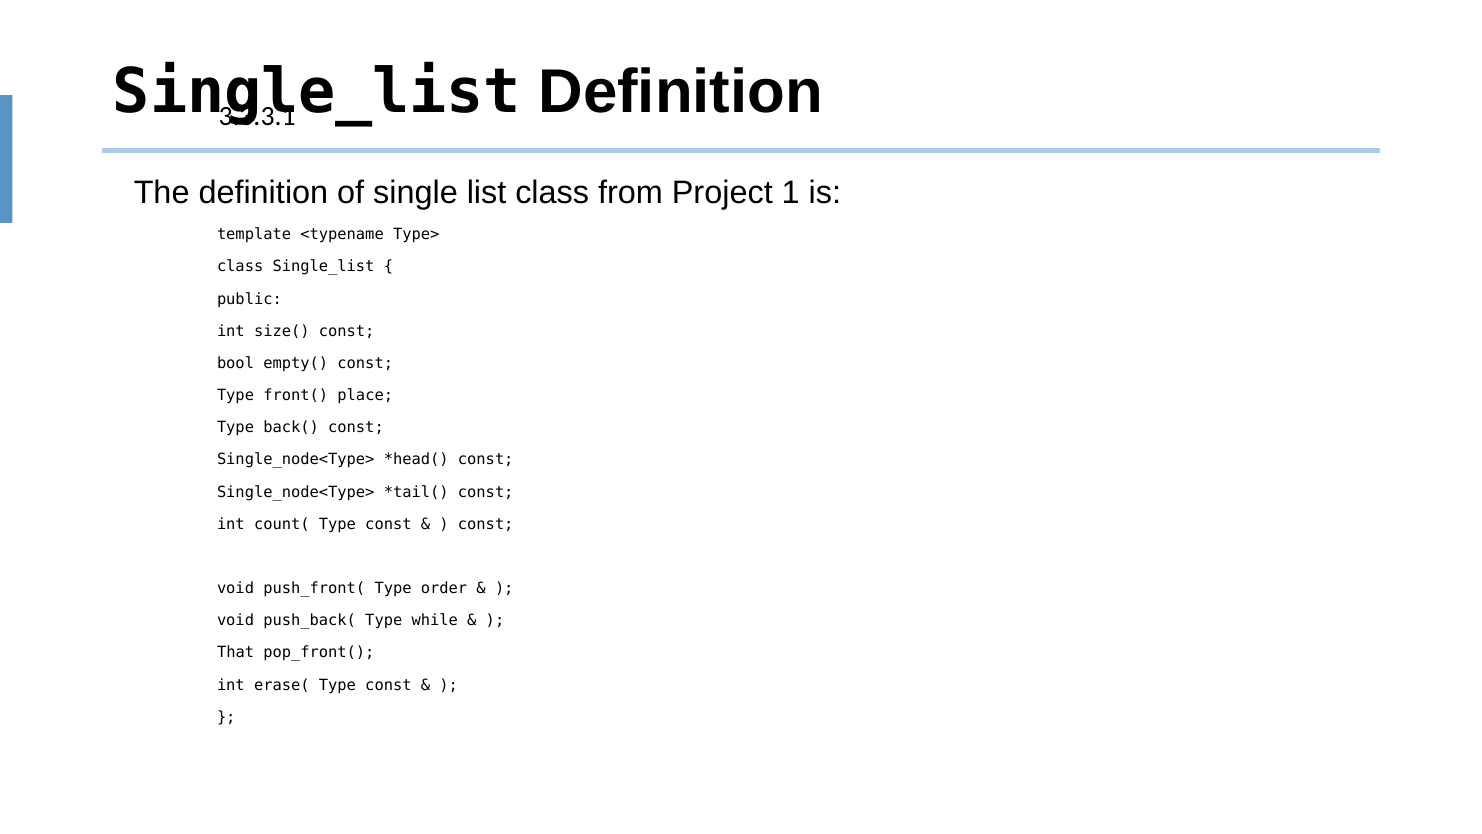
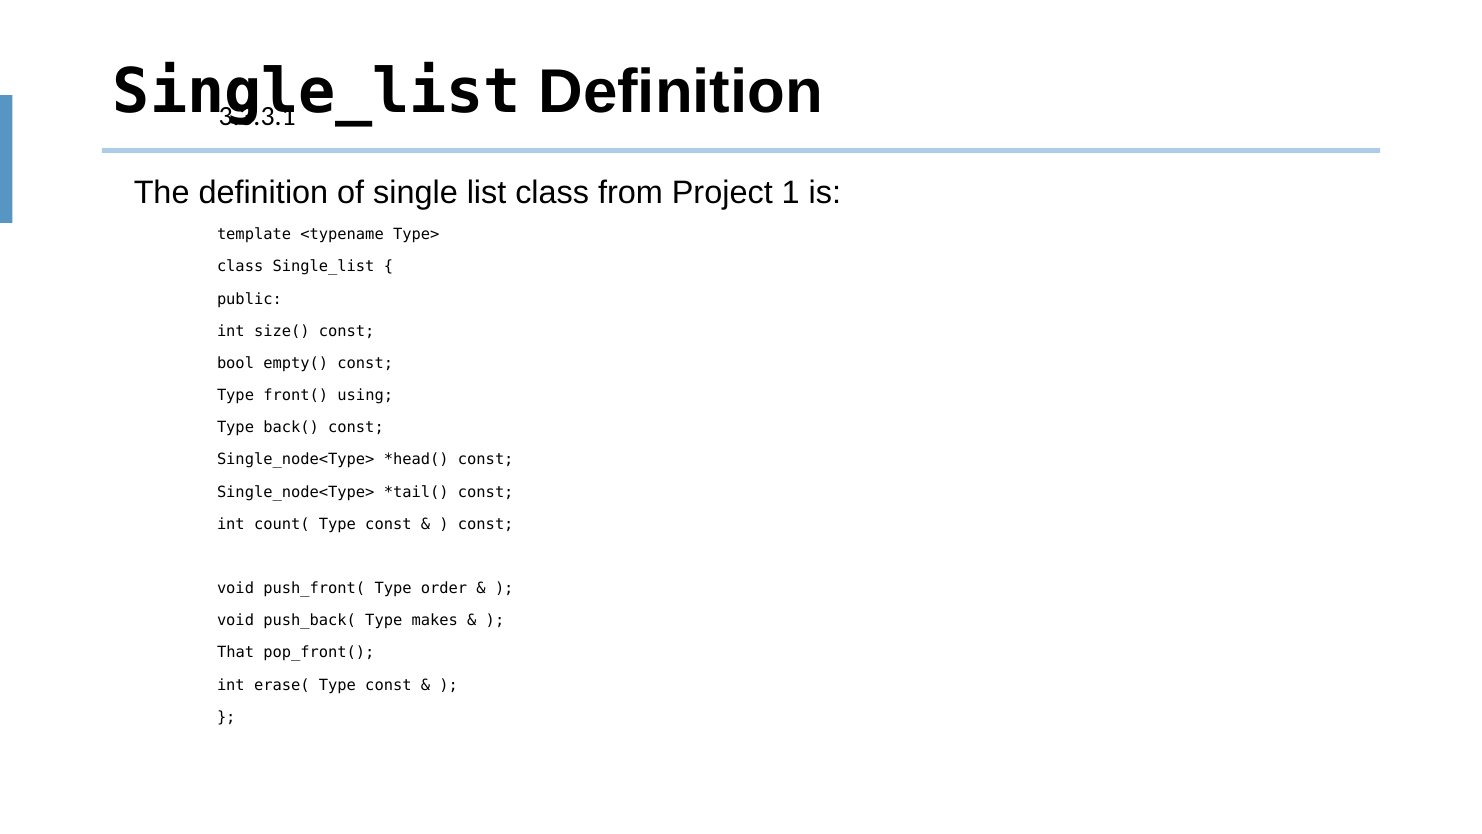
place: place -> using (365, 395)
while: while -> makes (435, 620)
